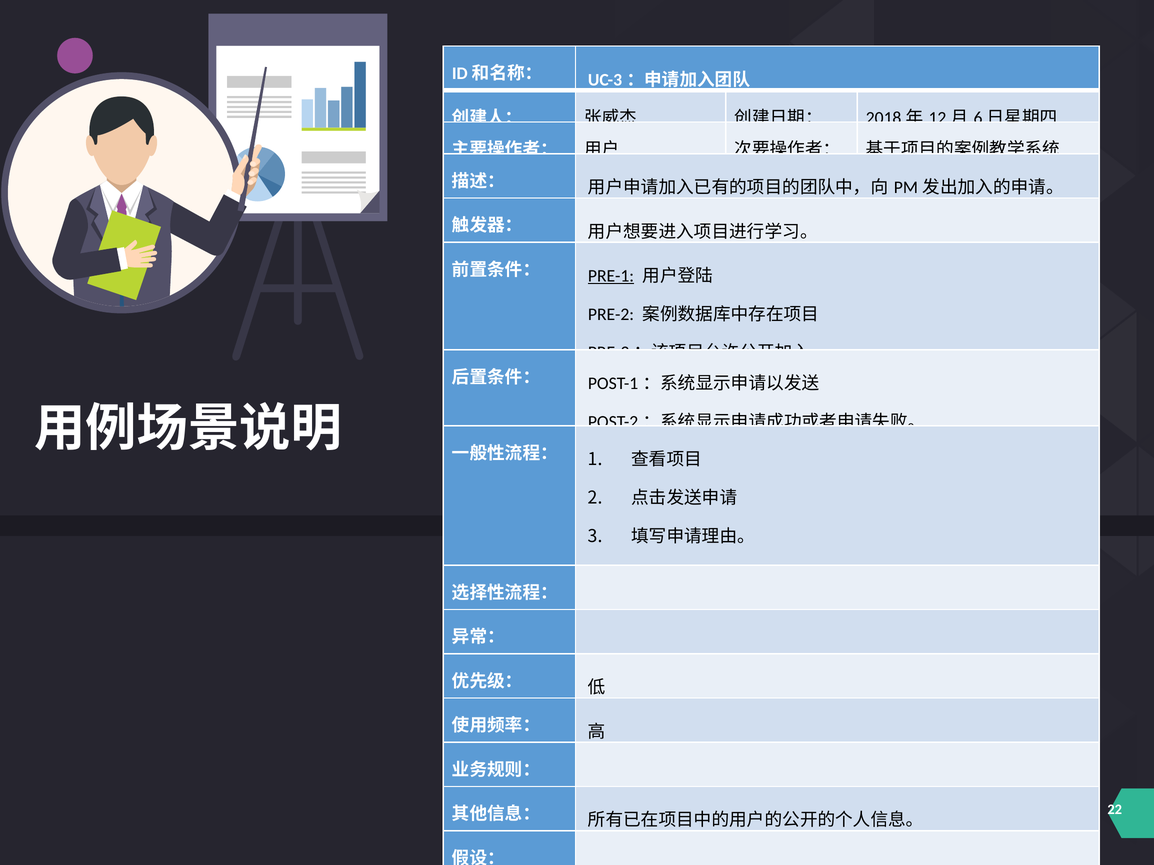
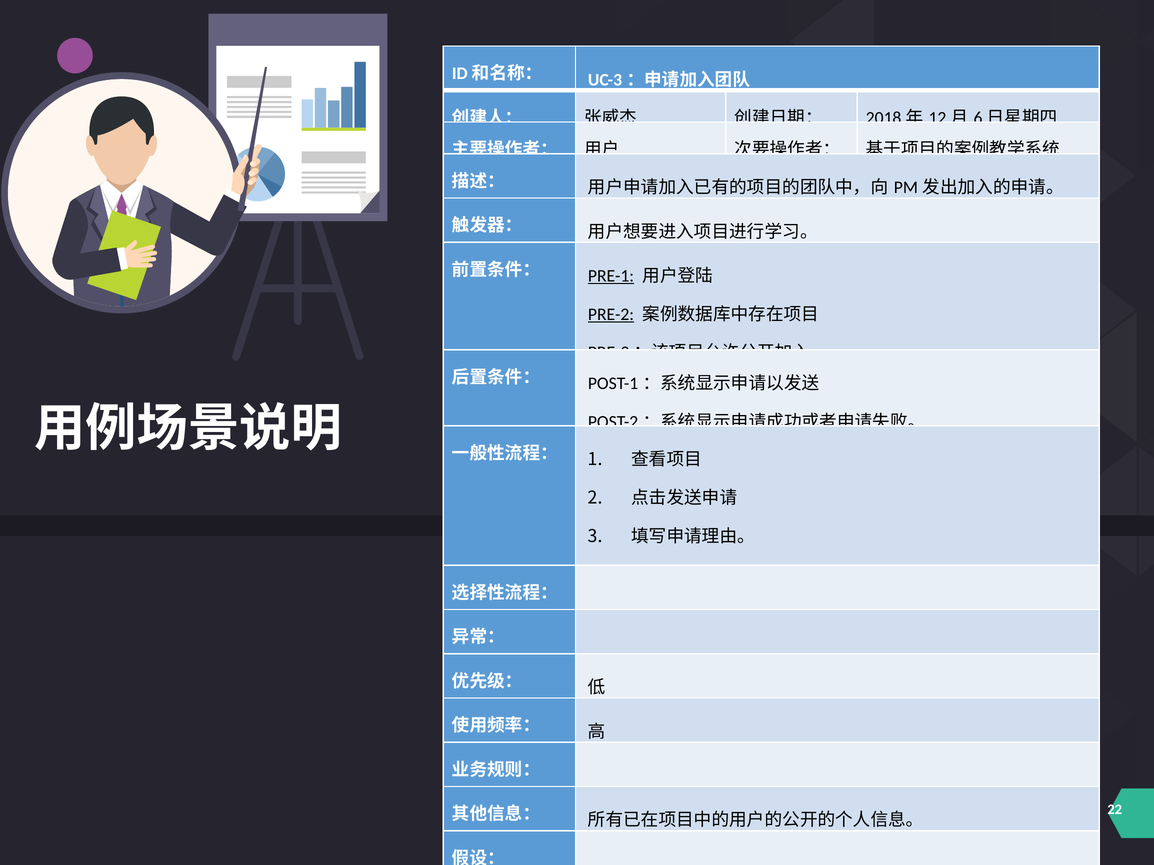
PRE-2 underline: none -> present (611, 314)
